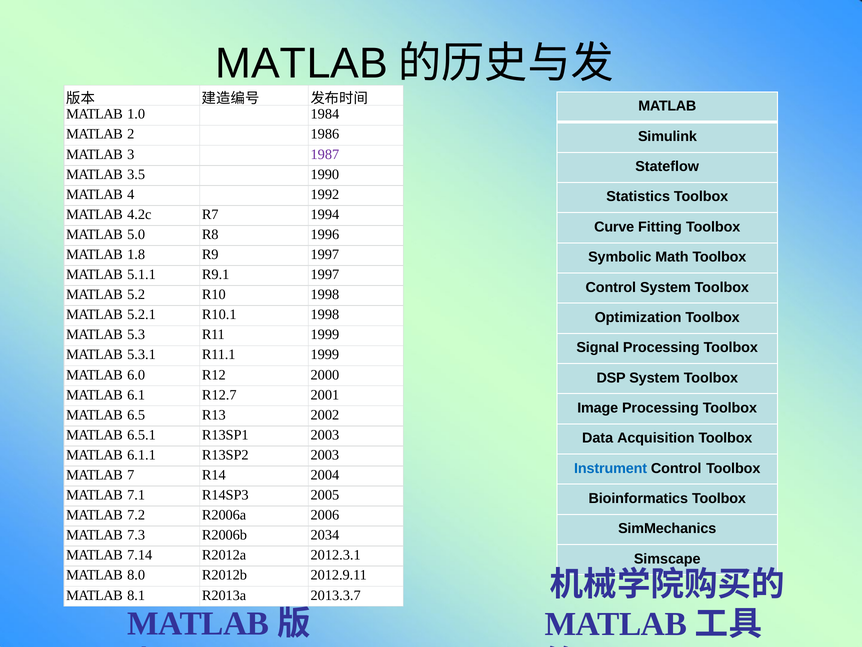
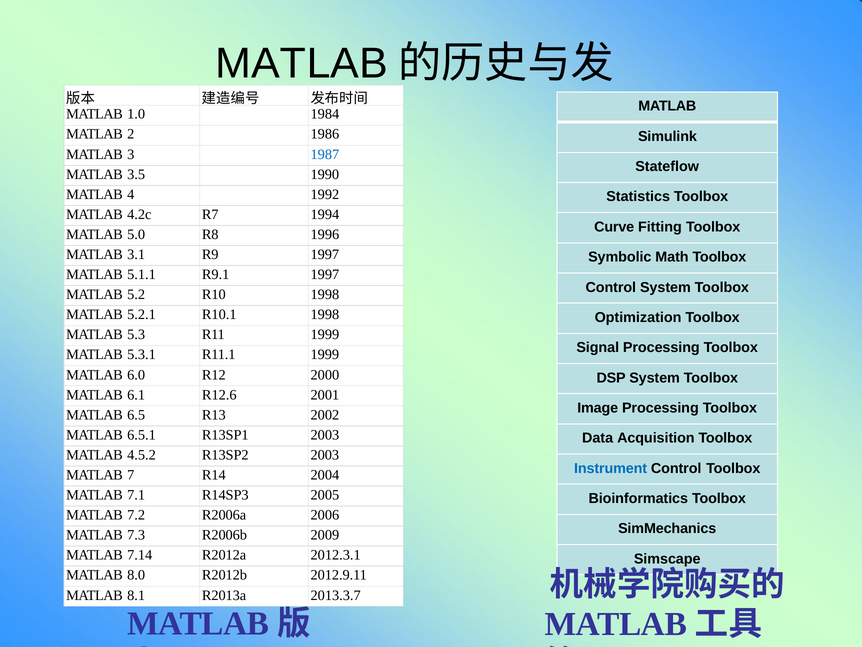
1987 colour: purple -> blue (325, 154)
1.8: 1.8 -> 3.1 (136, 254)
R12.7: R12.7 -> R12.6 (219, 394)
6.1.1: 6.1.1 -> 4.5.2 (142, 455)
2034: 2034 -> 2009 (325, 535)
